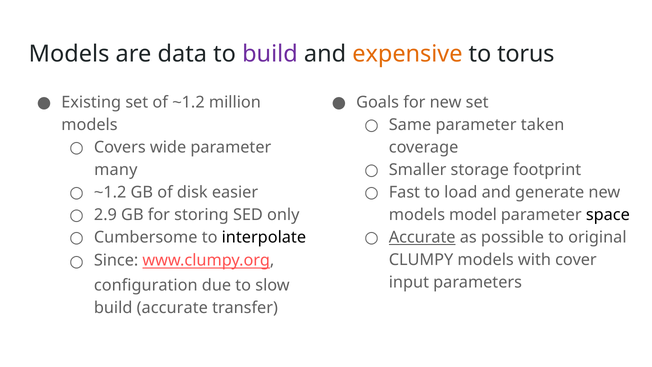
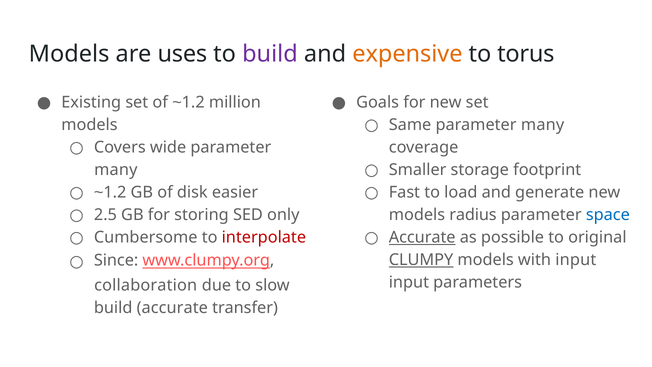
data: data -> uses (182, 54)
Same parameter taken: taken -> many (543, 125)
2.9: 2.9 -> 2.5 (105, 215)
model: model -> radius (473, 215)
space colour: black -> blue (608, 215)
interpolate colour: black -> red (264, 237)
CLUMPY underline: none -> present (421, 260)
with cover: cover -> input (576, 260)
configuration: configuration -> collaboration (146, 285)
